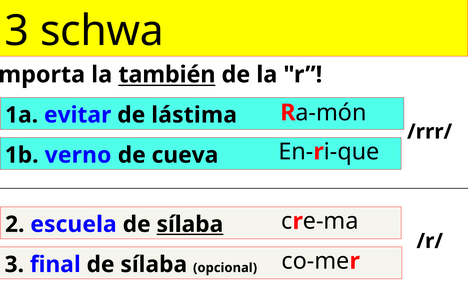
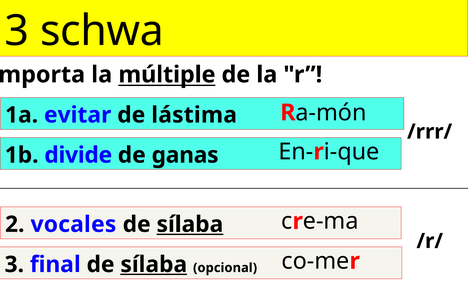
también: también -> múltiple (167, 75)
verno: verno -> divide (78, 155)
cueva: cueva -> ganas (185, 155)
escuela: escuela -> vocales (73, 224)
sílaba underline: none -> present (154, 264)
